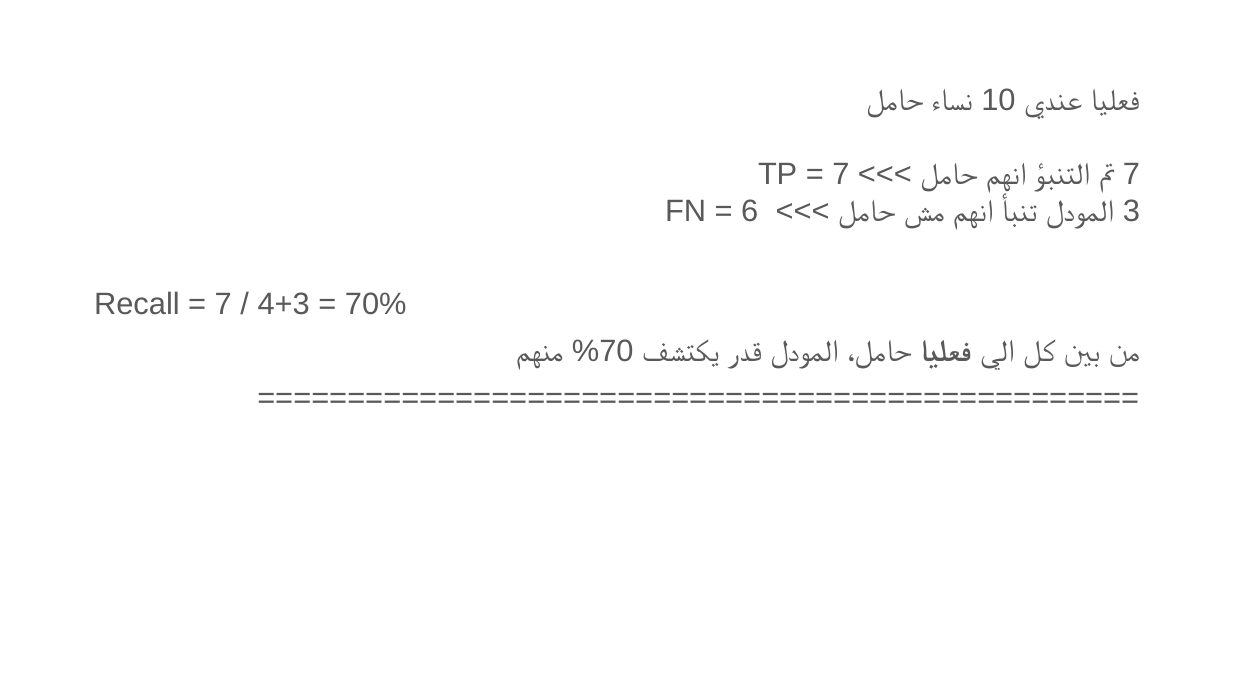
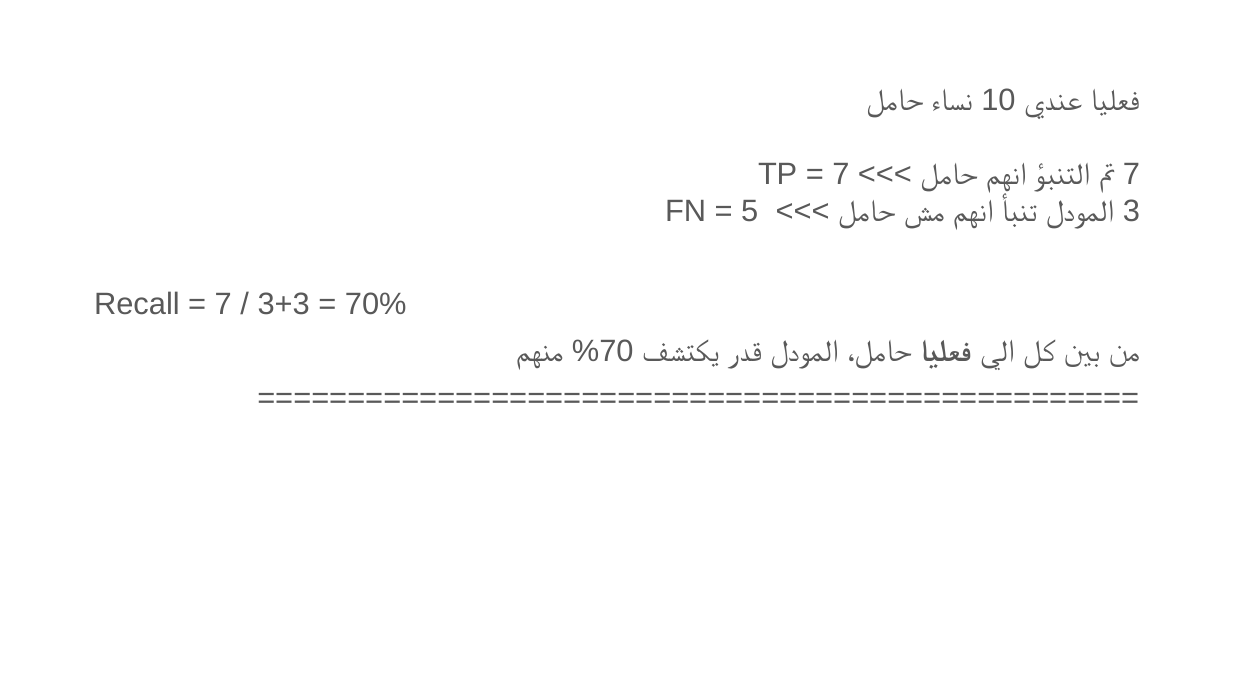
6: 6 -> 5 (750, 211)
4+3: 4+3 -> 3+3 (284, 305)
